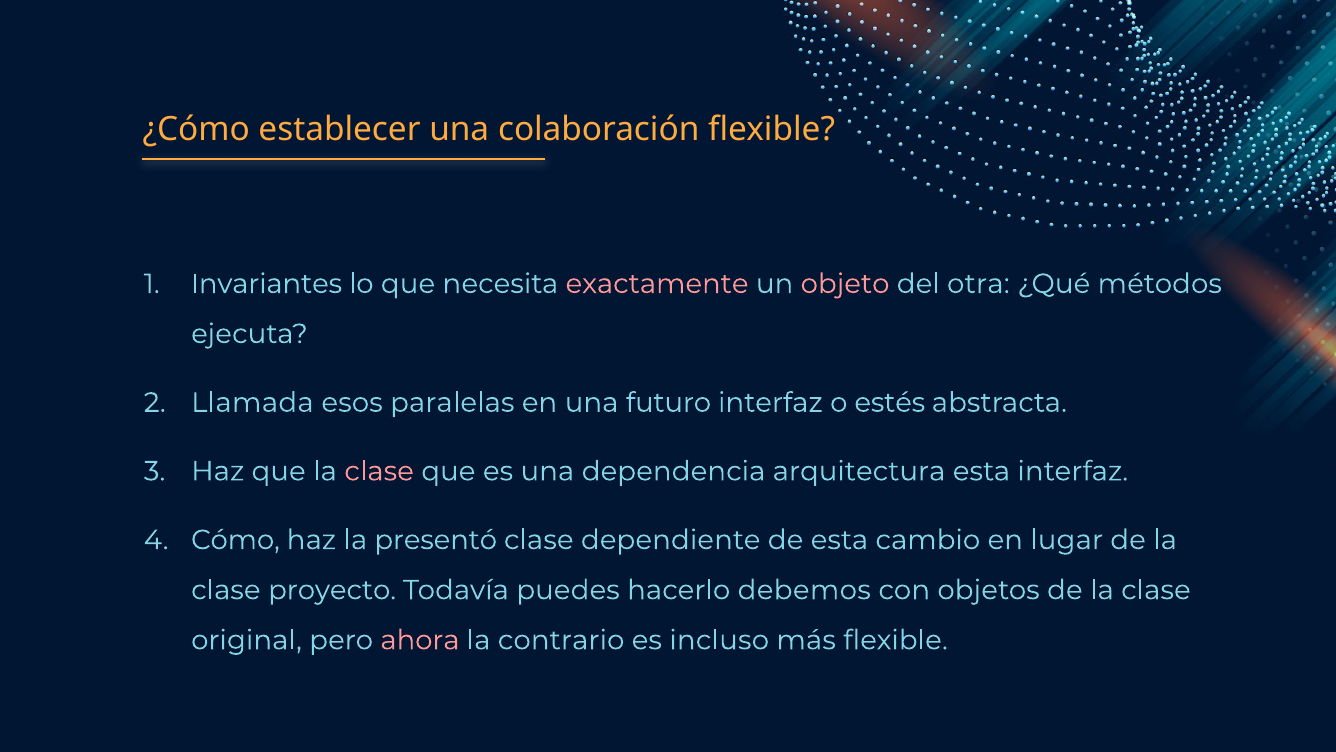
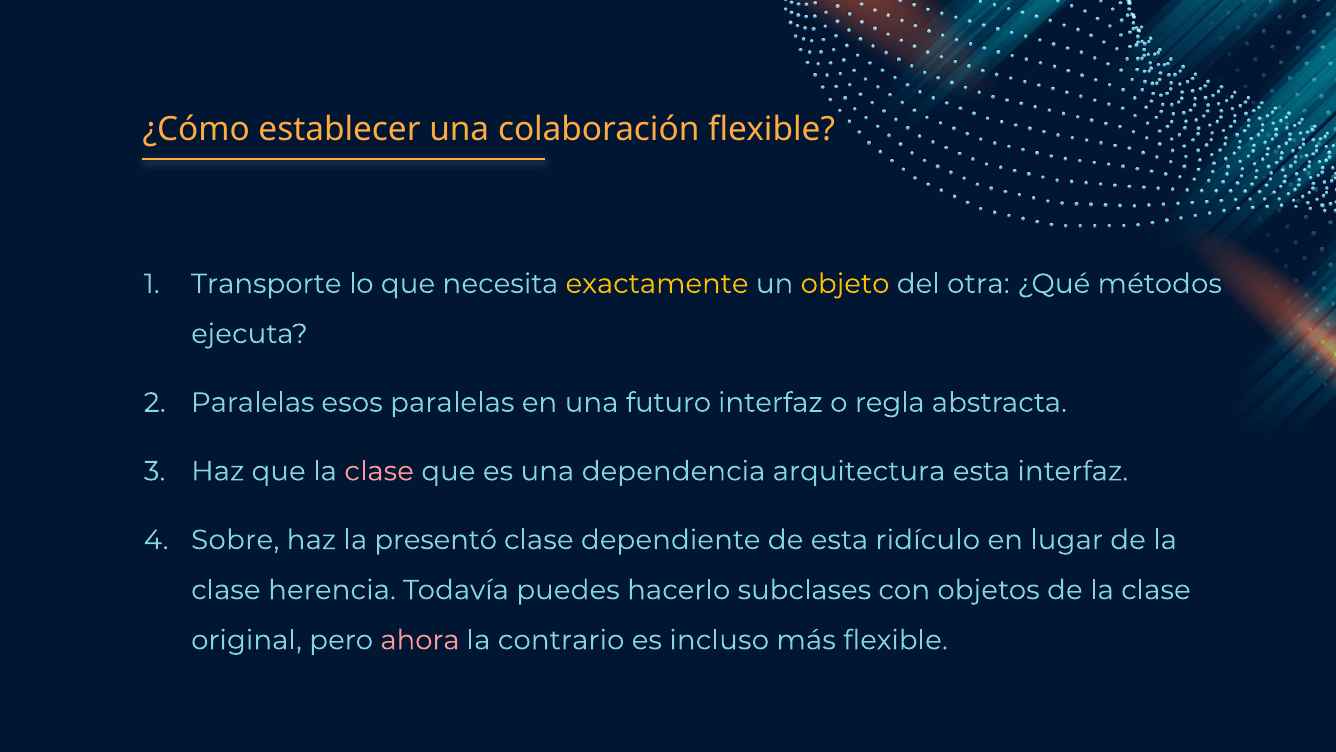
Invariantes: Invariantes -> Transporte (266, 284)
exactamente colour: pink -> yellow (657, 284)
objeto colour: pink -> yellow (845, 284)
Llamada: Llamada -> Paralelas (253, 402)
estés: estés -> regla (890, 402)
Cómo: Cómo -> Sobre (235, 540)
cambio: cambio -> ridículo (928, 540)
proyecto: proyecto -> herencia (332, 590)
debemos: debemos -> subclases (804, 590)
